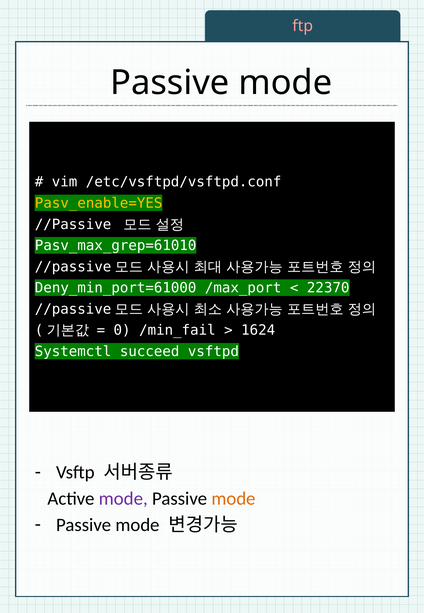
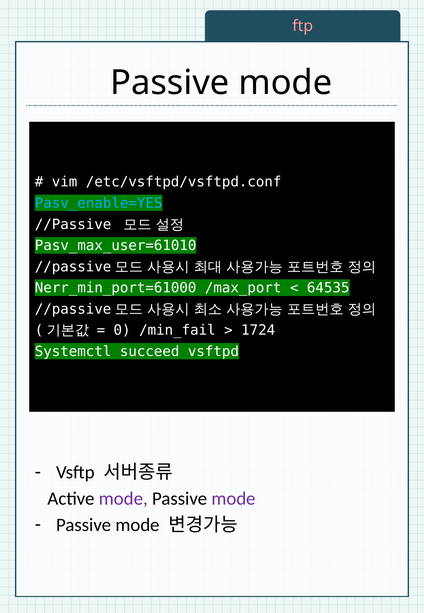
Pasv_enable=YES colour: yellow -> light blue (99, 203)
Pasv_max_grep=61010: Pasv_max_grep=61010 -> Pasv_max_user=61010 (116, 245)
Deny_min_port=61000: Deny_min_port=61000 -> Nerr_min_port=61000 (116, 288)
22370: 22370 -> 64535 (328, 288)
1624: 1624 -> 1724 (258, 330)
mode colour: orange -> purple (234, 498)
